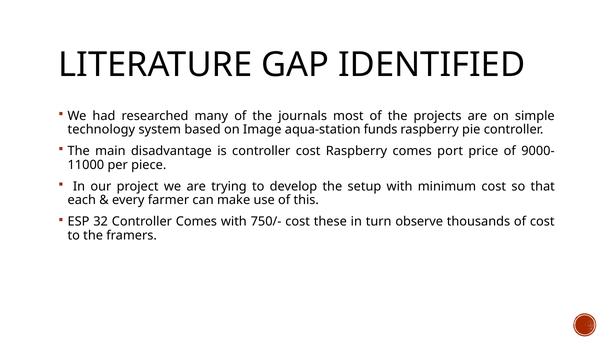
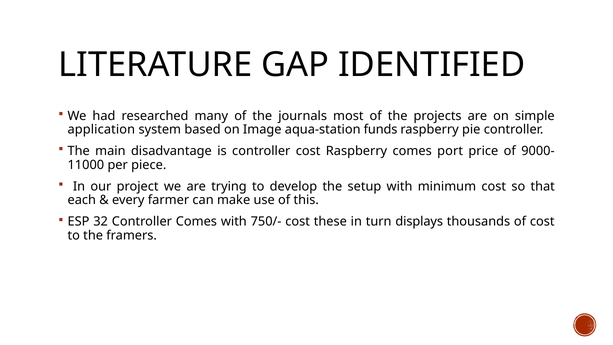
technology: technology -> application (101, 130)
observe: observe -> displays (419, 222)
